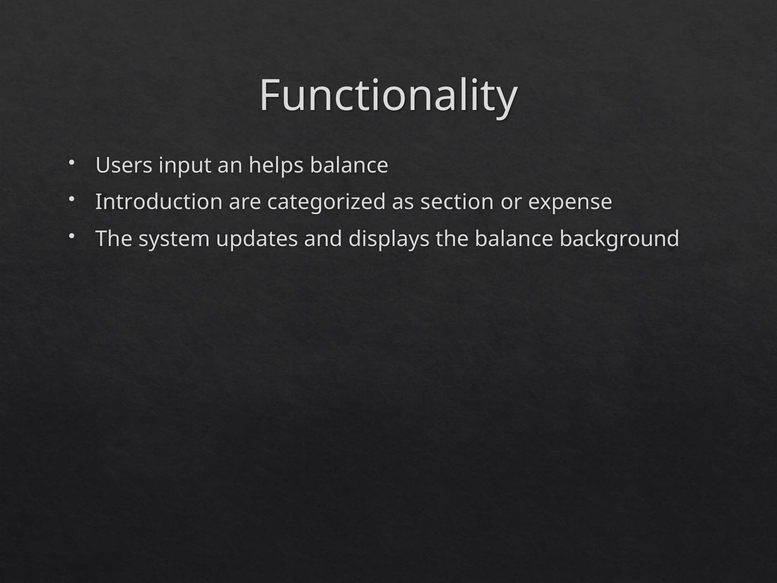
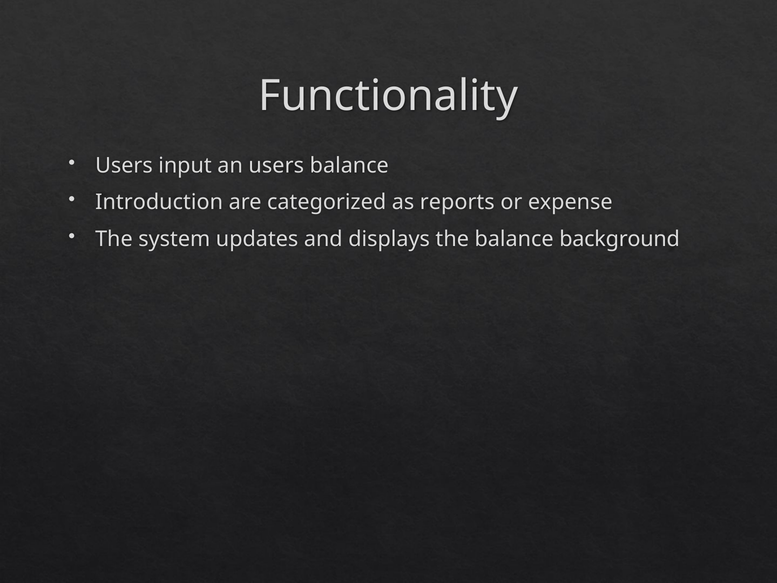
an helps: helps -> users (276, 166)
section: section -> reports (457, 202)
